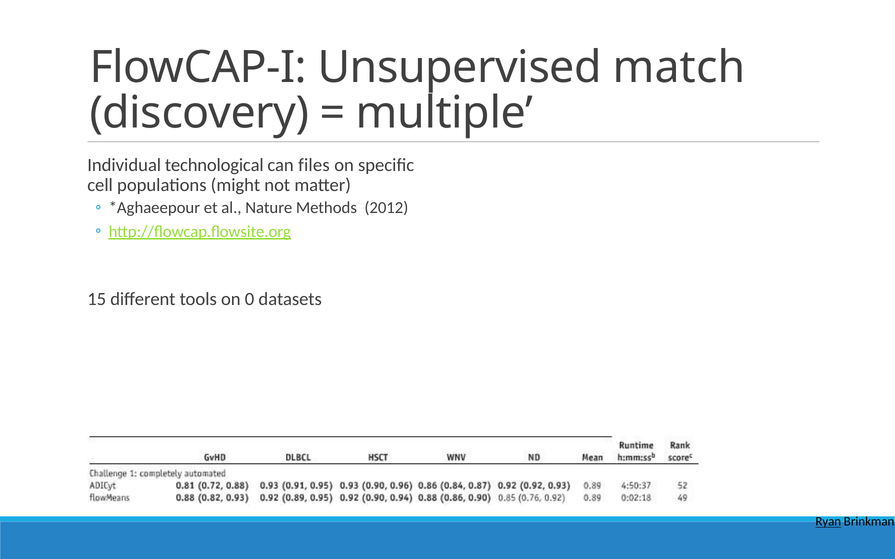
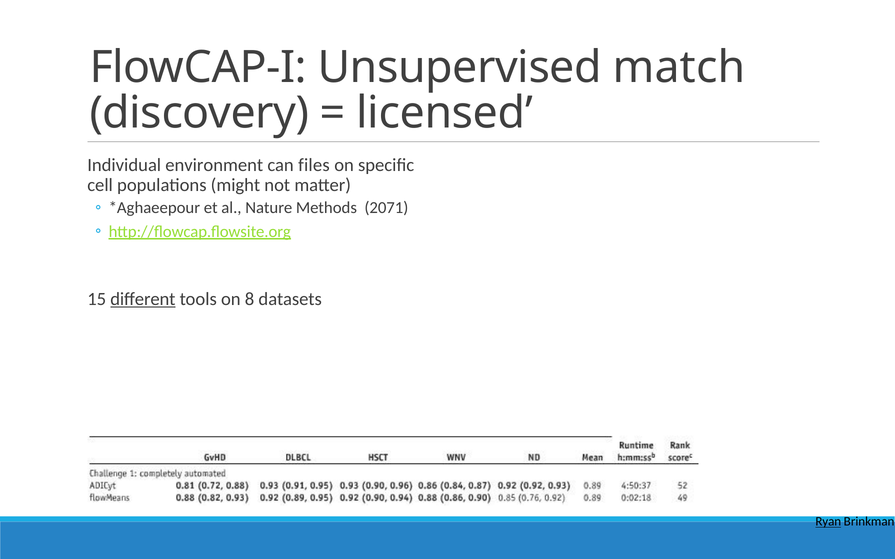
multiple: multiple -> licensed (445, 113)
technological: technological -> environment (214, 165)
2012: 2012 -> 2071 (386, 208)
diﬀerent underline: none -> present (143, 299)
0: 0 -> 8 (250, 299)
